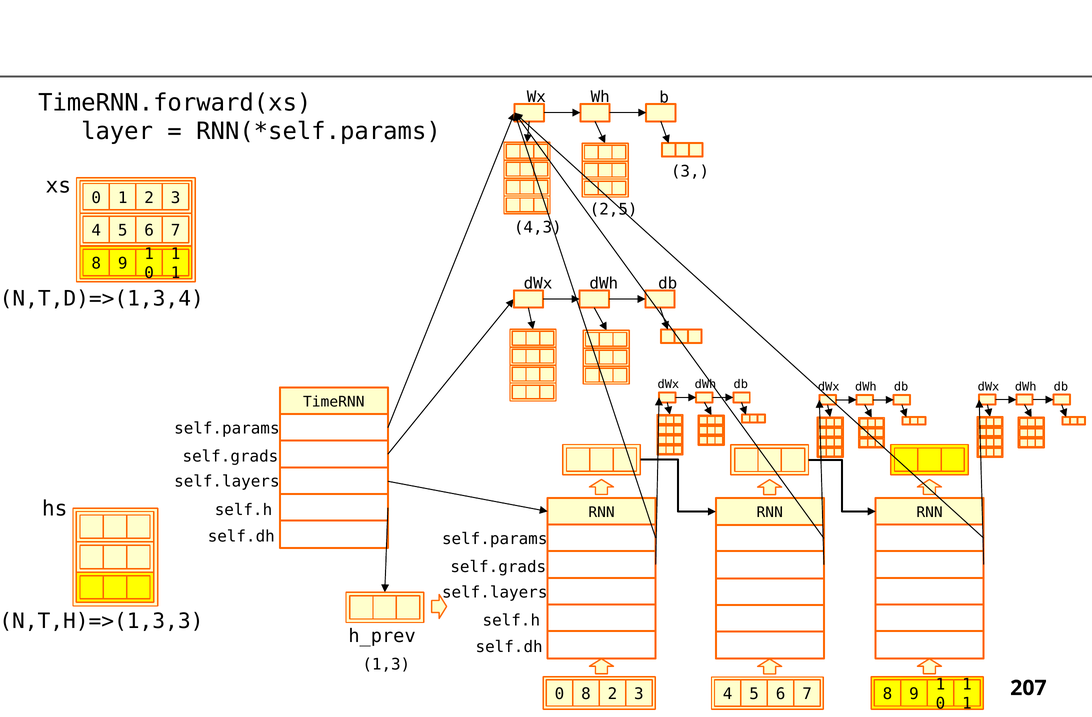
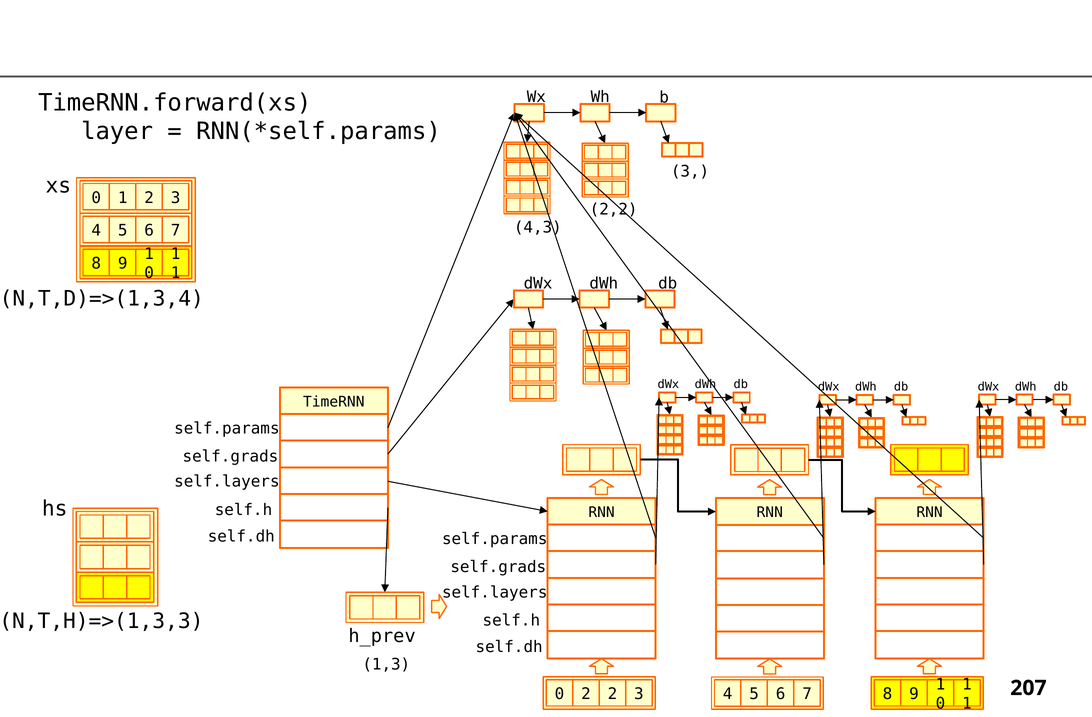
2,5: 2,5 -> 2,2 (614, 209)
0 8: 8 -> 2 (586, 694)
